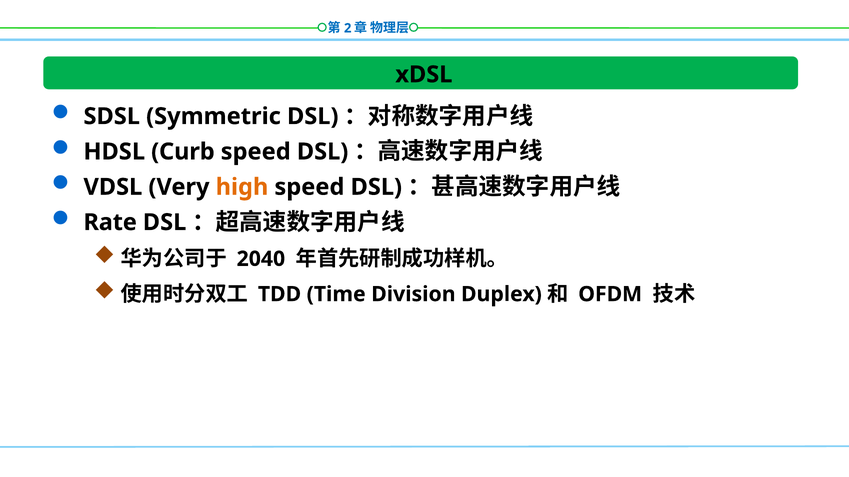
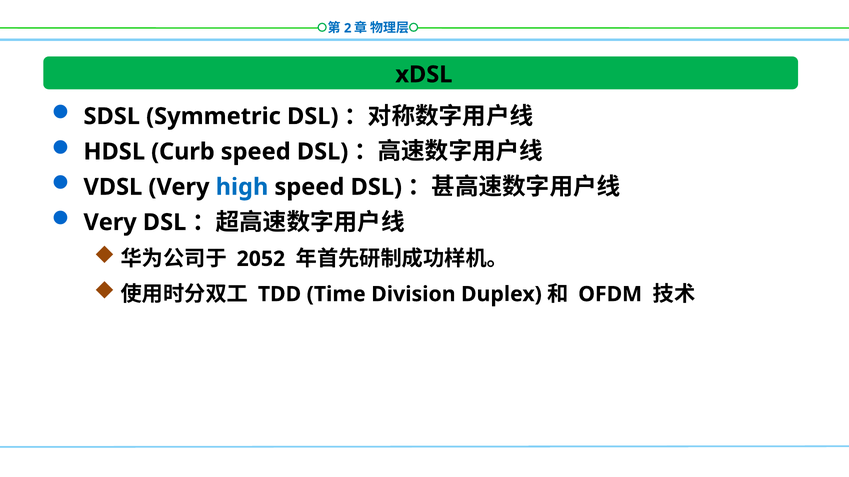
high colour: orange -> blue (242, 187)
Rate: Rate -> Very (110, 223)
2040: 2040 -> 2052 (261, 259)
